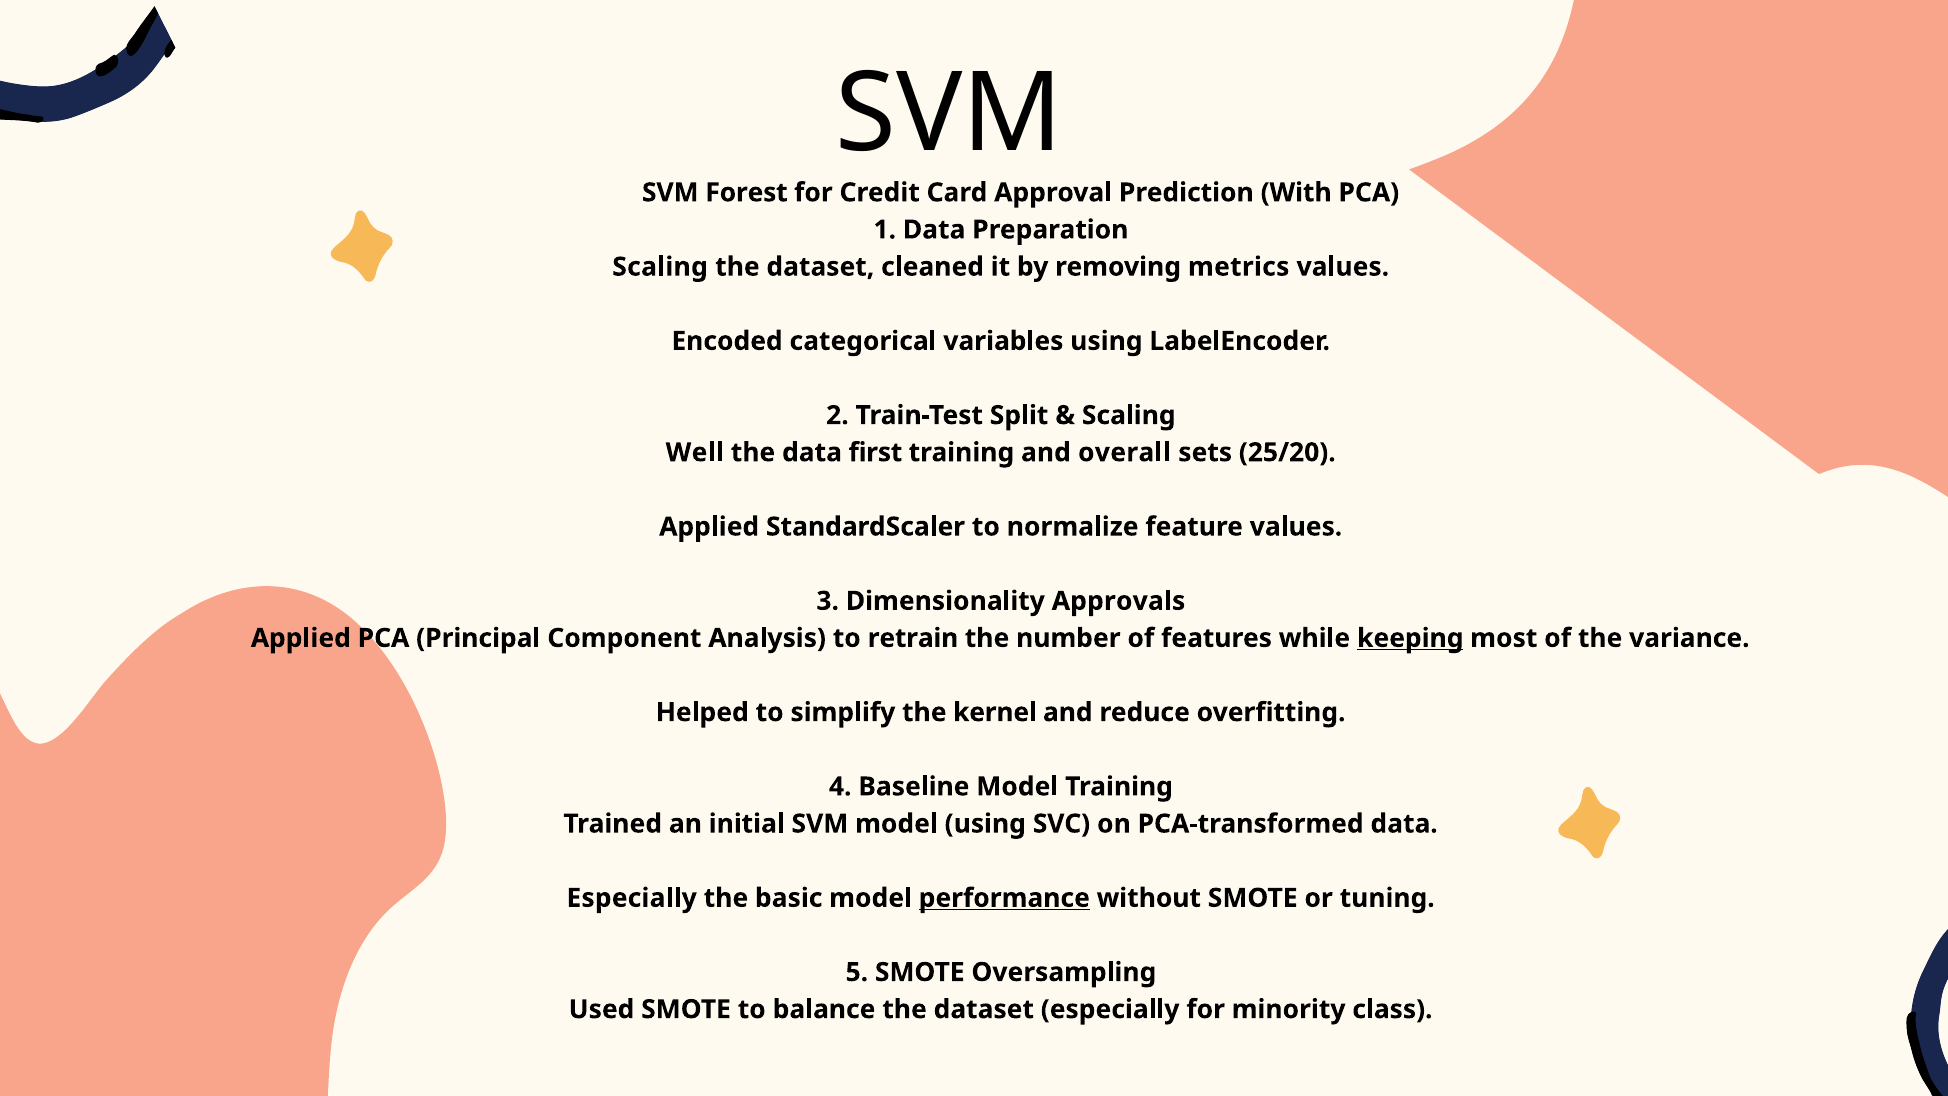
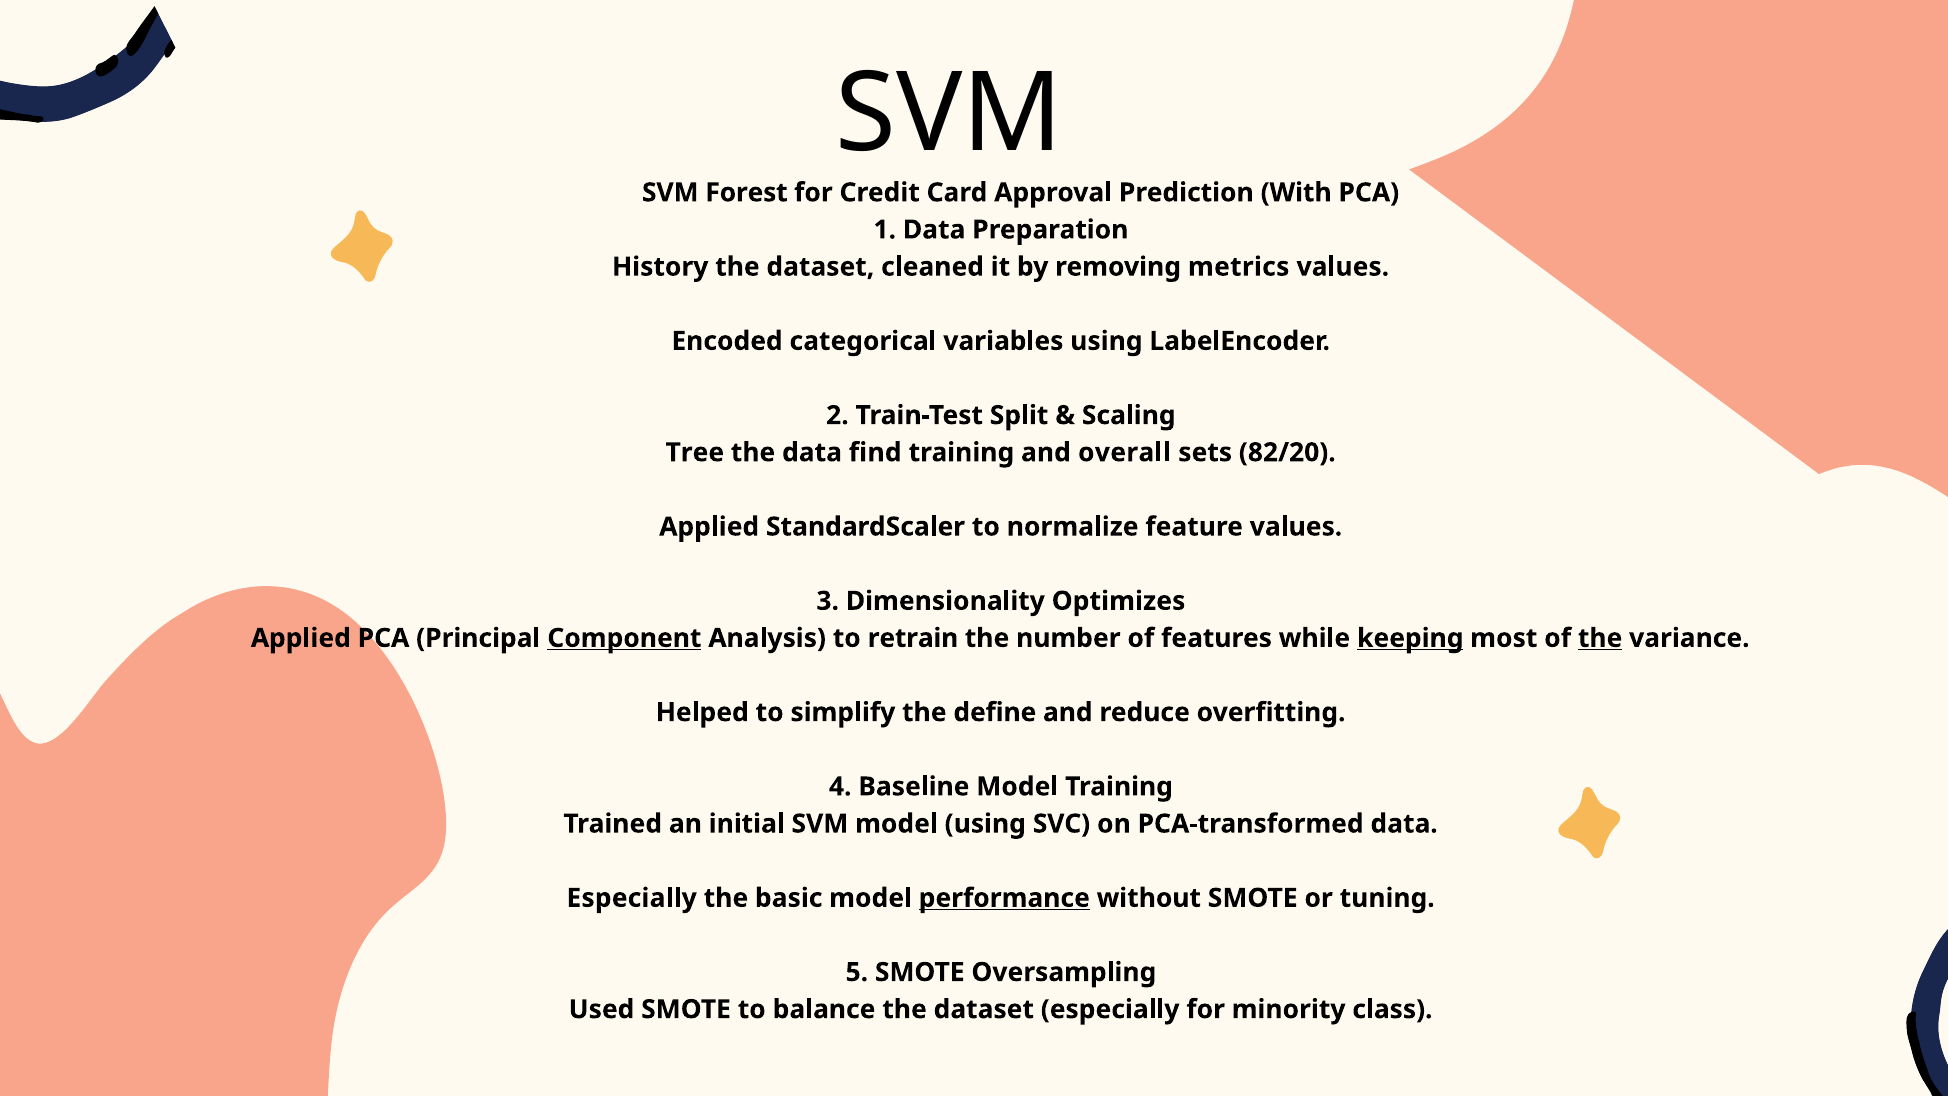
Scaling: Scaling -> History (660, 267)
Well: Well -> Tree (695, 452)
first: first -> find (875, 452)
25/20: 25/20 -> 82/20 (1287, 452)
Approvals: Approvals -> Optimizes (1119, 601)
Component underline: none -> present (624, 638)
the underline: none -> present (1600, 638)
kernel: kernel -> define (995, 712)
